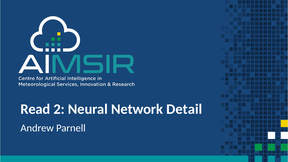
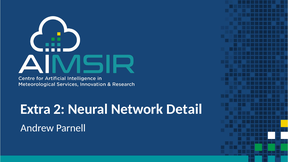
Read: Read -> Extra (35, 109)
